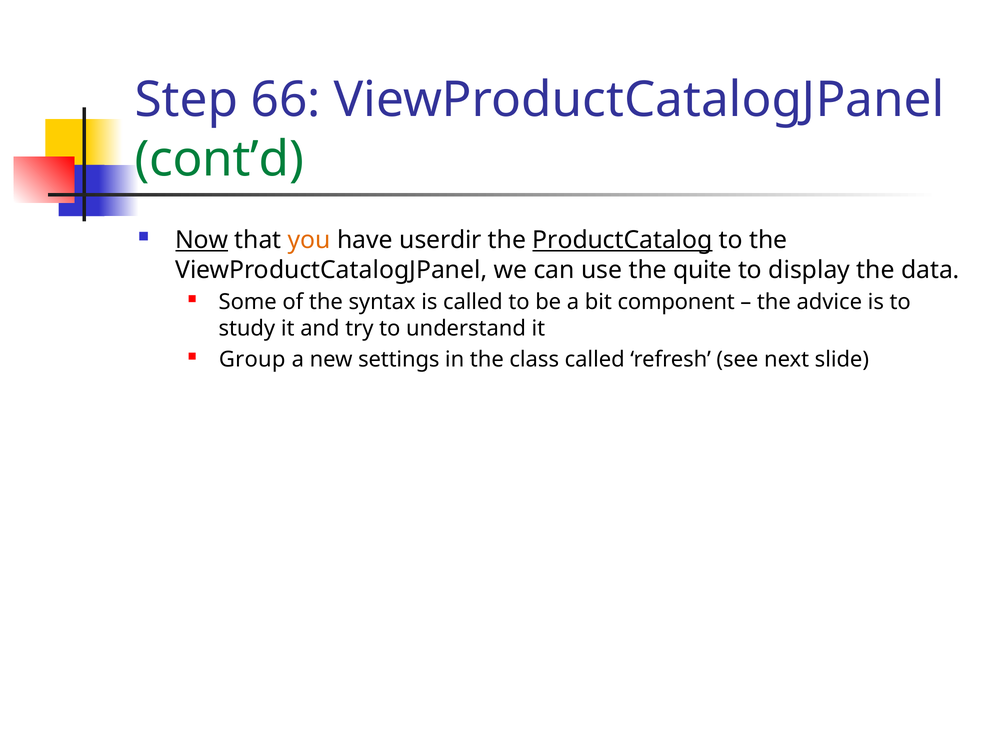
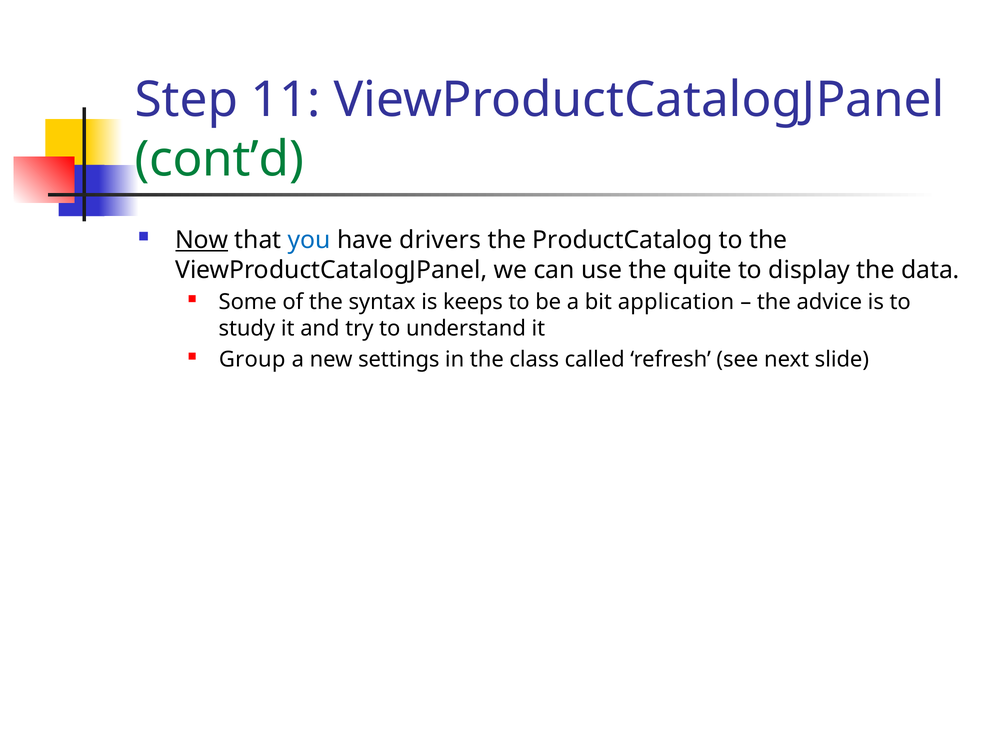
66: 66 -> 11 (286, 100)
you colour: orange -> blue (309, 240)
userdir: userdir -> drivers (440, 240)
ProductCatalog underline: present -> none (622, 240)
is called: called -> keeps (473, 302)
component: component -> application (676, 302)
